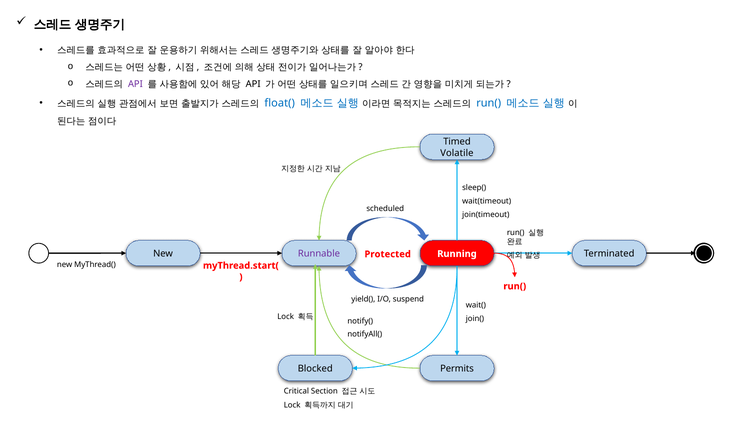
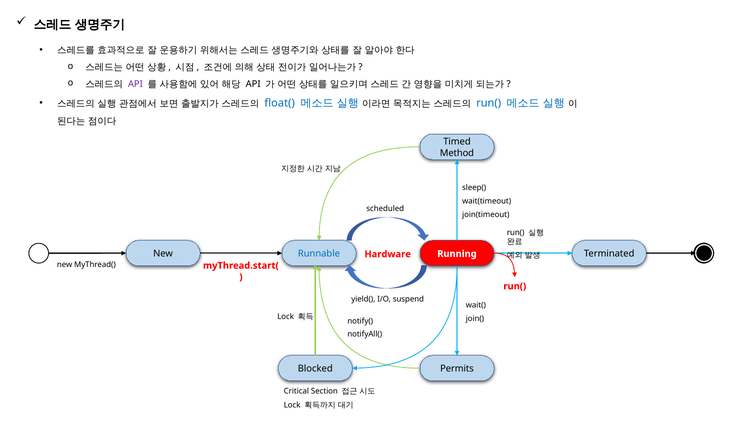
Volatile: Volatile -> Method (457, 153)
Runnable colour: purple -> blue (319, 254)
Protected: Protected -> Hardware (388, 254)
